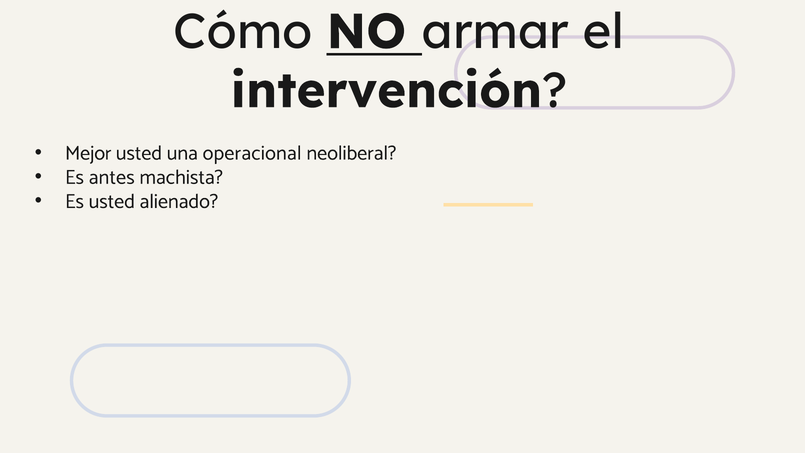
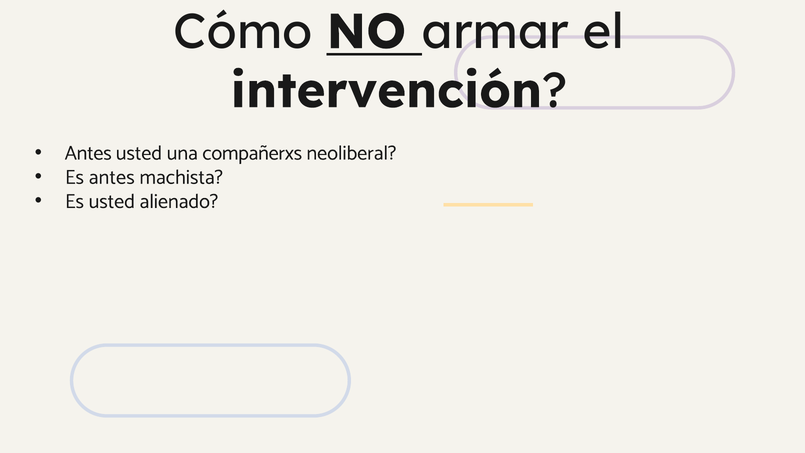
Mejor: Mejor -> Antes (88, 153)
operacional: operacional -> compañerxs (252, 153)
